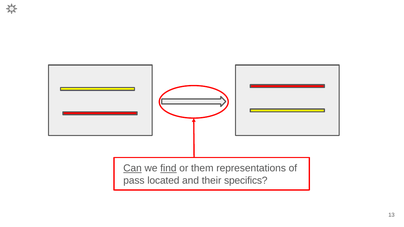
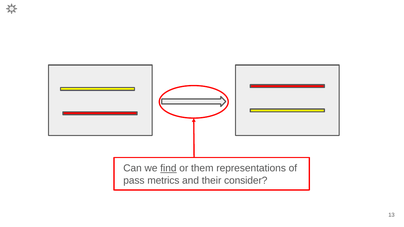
Can underline: present -> none (133, 168)
located: located -> metrics (163, 181)
specifics: specifics -> consider (246, 181)
